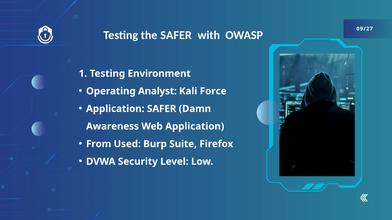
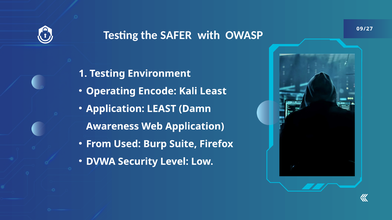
Analyst: Analyst -> Encode (157, 91)
Kali Force: Force -> Least (213, 91)
Application SAFER: SAFER -> LEAST (162, 109)
